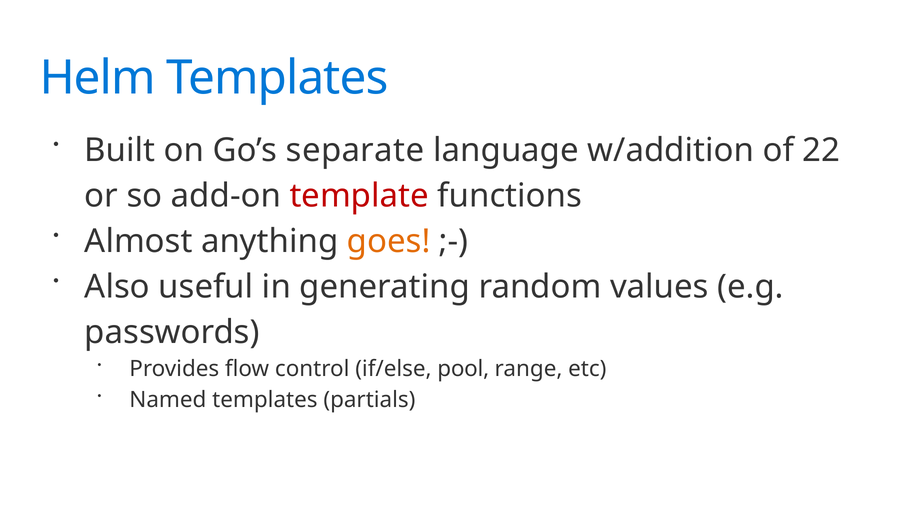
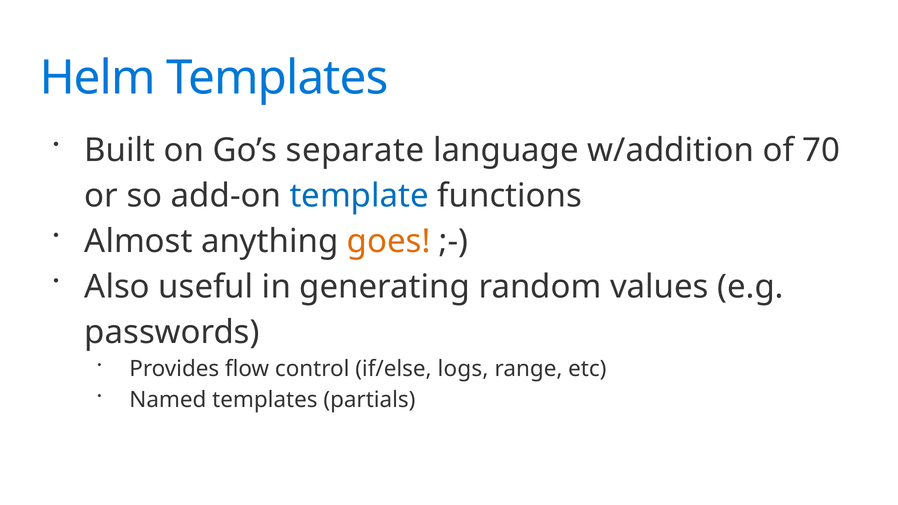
22: 22 -> 70 (821, 150)
template colour: red -> blue (359, 196)
pool: pool -> logs (463, 369)
